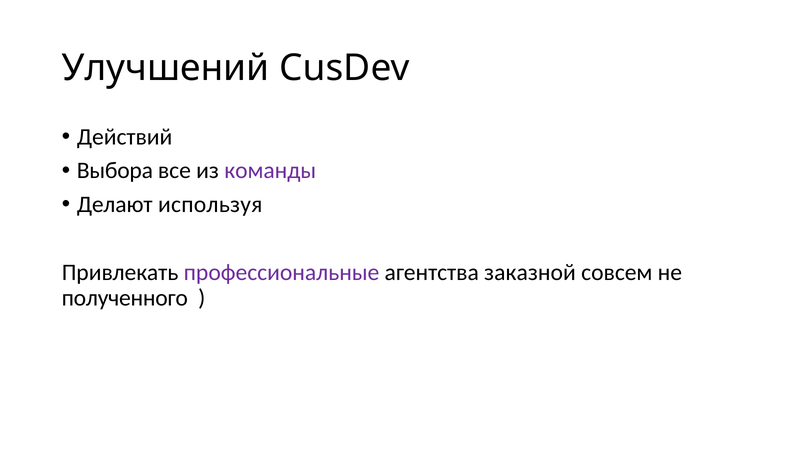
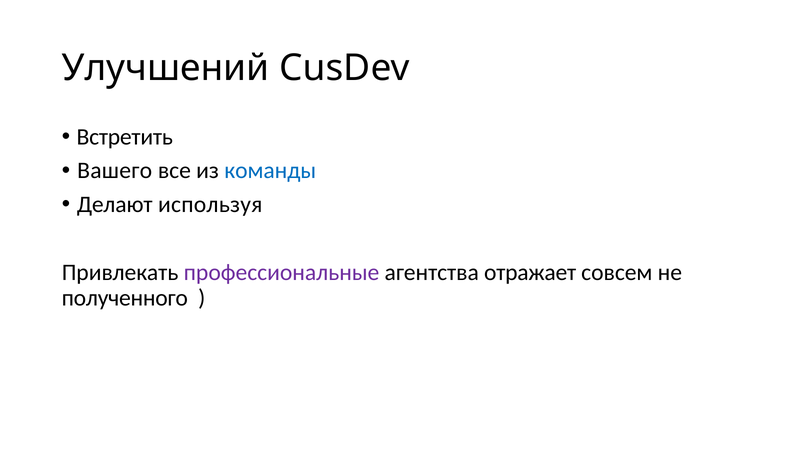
Действий: Действий -> Встретить (125, 137)
Выбора: Выбора -> Вашего (115, 171)
команды colour: purple -> blue (270, 171)
заказной: заказной -> отражает (530, 273)
